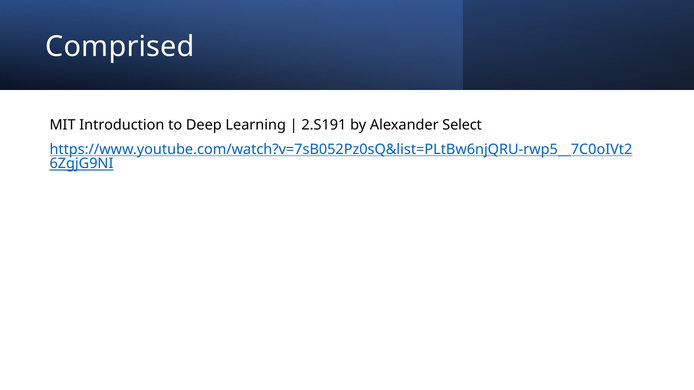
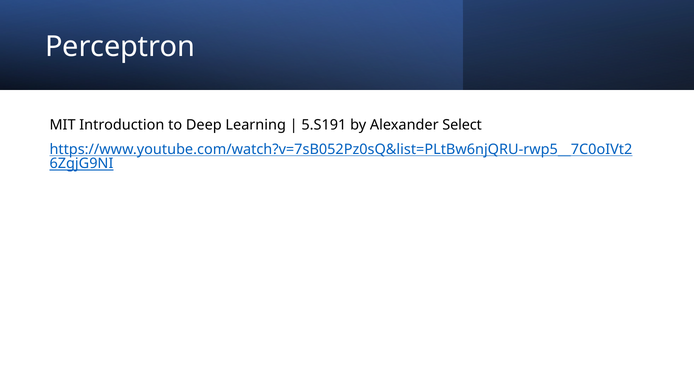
Comprised: Comprised -> Perceptron (120, 47)
2.S191: 2.S191 -> 5.S191 (324, 125)
